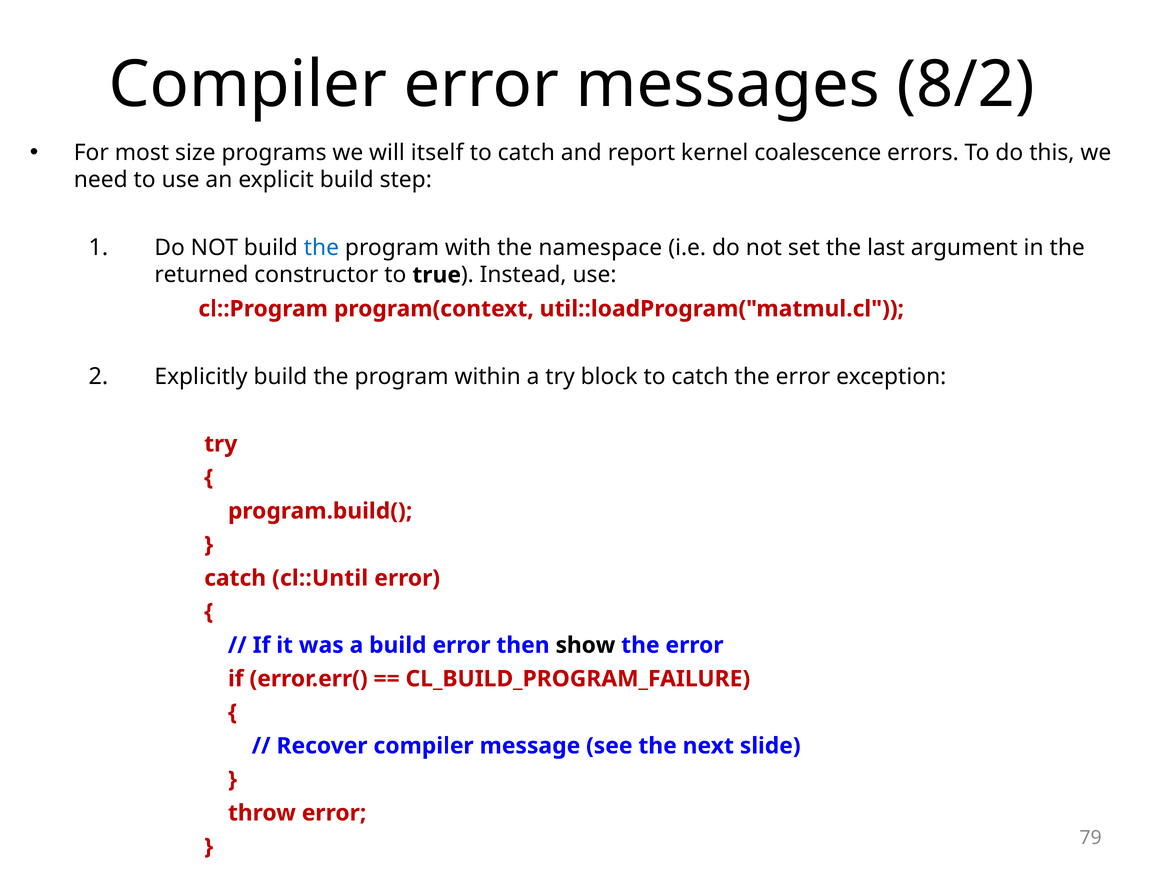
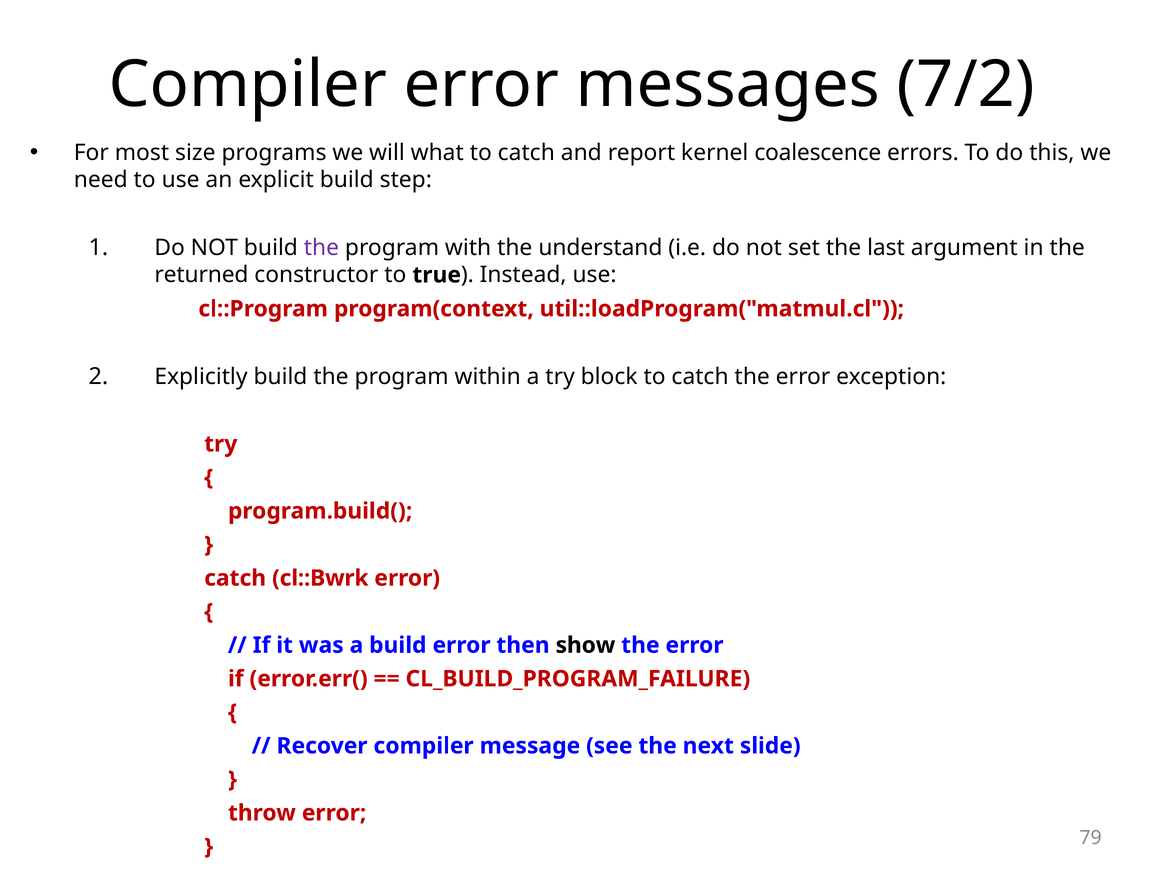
8/2: 8/2 -> 7/2 (966, 85)
itself: itself -> what (437, 152)
the colour: blue -> purple (321, 248)
namespace: namespace -> understand (600, 248)
cl::Until: cl::Until -> cl::Bwrk (320, 578)
